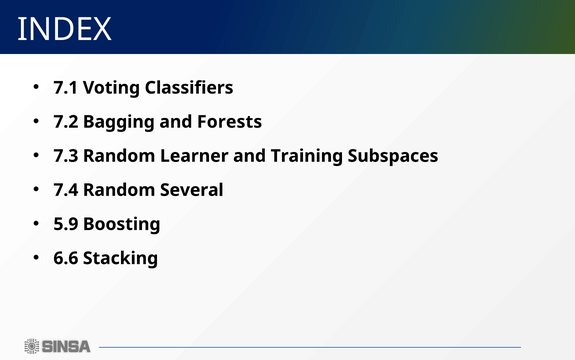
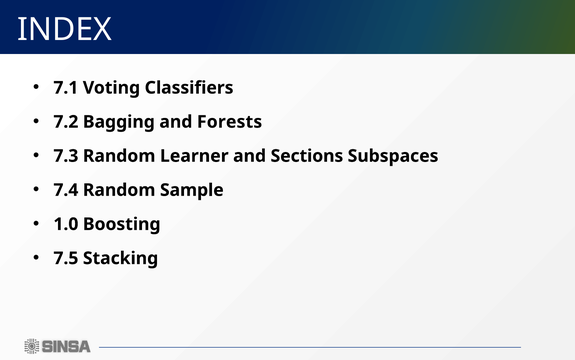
Training: Training -> Sections (307, 156)
Several: Several -> Sample (192, 190)
5.9: 5.9 -> 1.0 (66, 224)
6.6: 6.6 -> 7.5 (66, 258)
